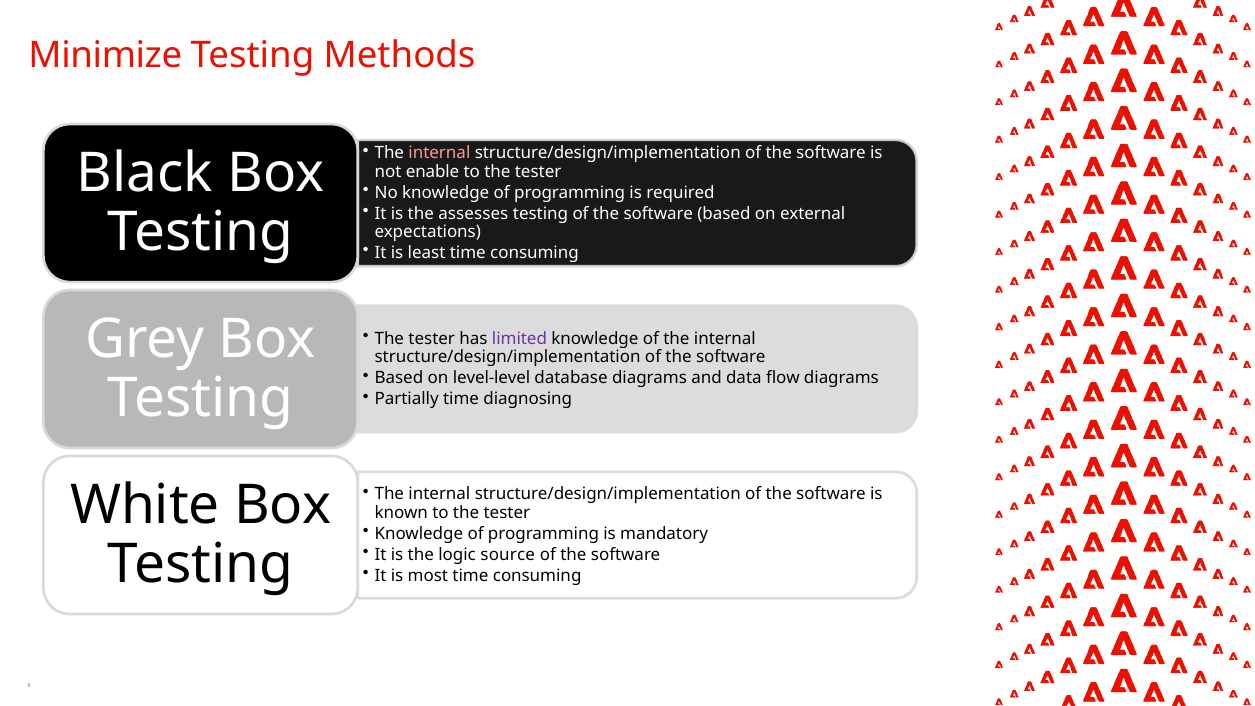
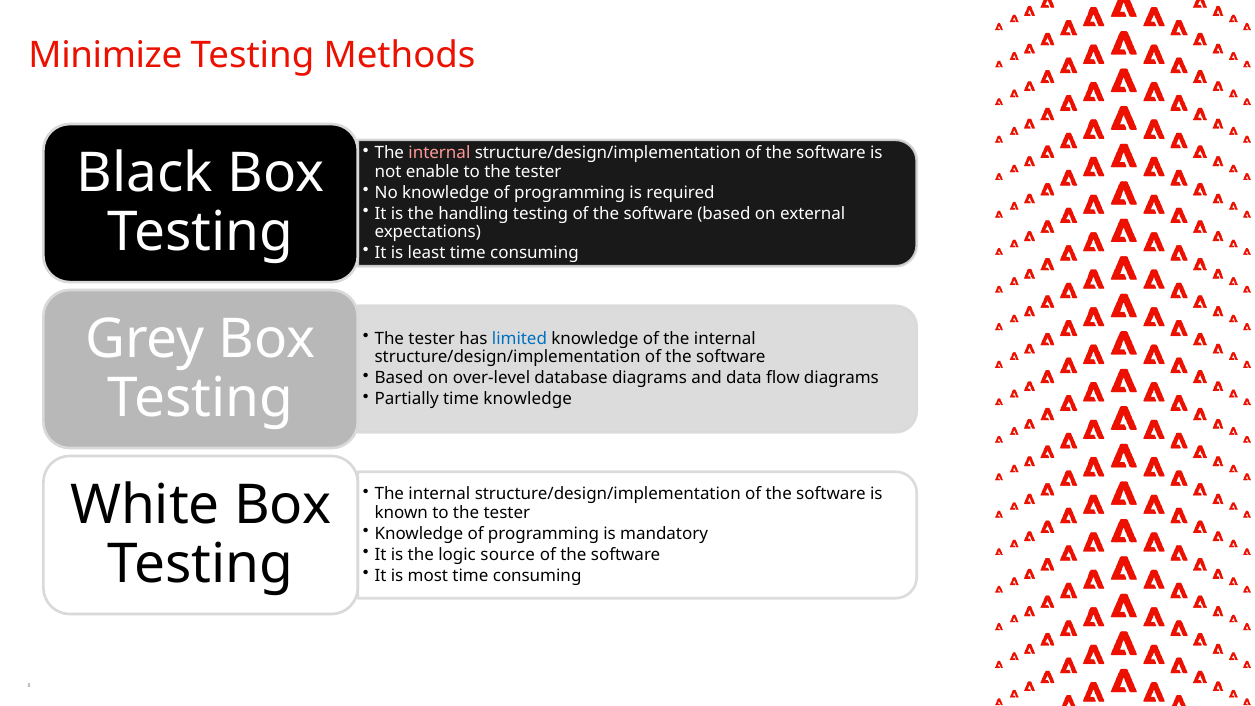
assesses: assesses -> handling (473, 213)
limited colour: purple -> blue (519, 339)
level-level: level-level -> over-level (491, 378)
time diagnosing: diagnosing -> knowledge (528, 399)
